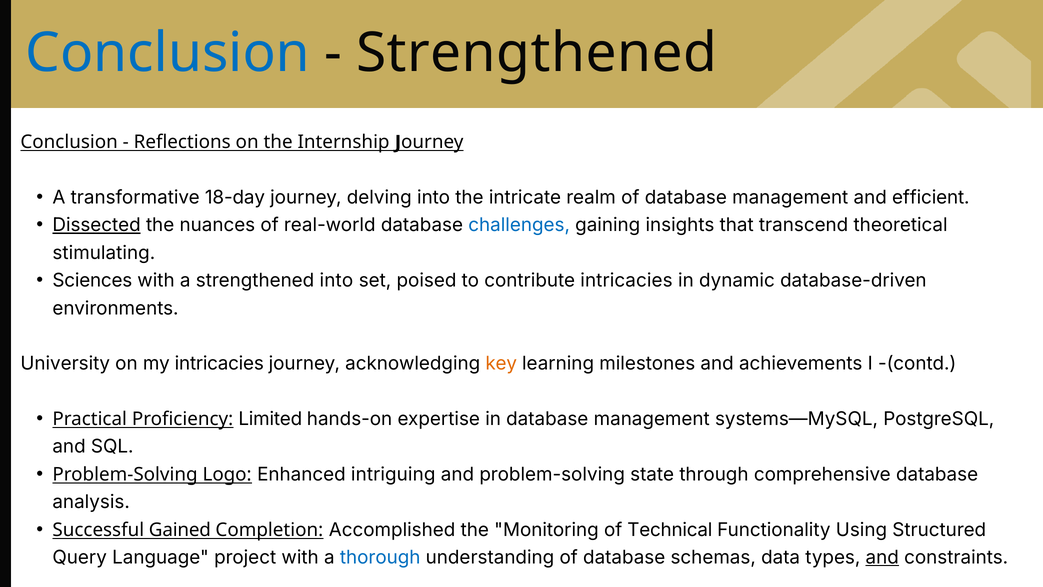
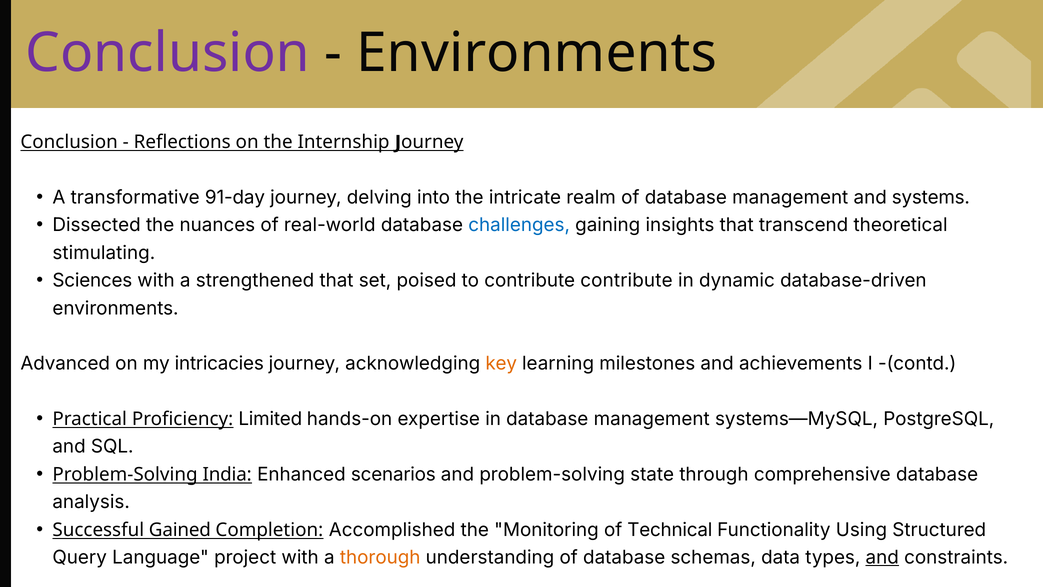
Conclusion colour: blue -> purple (168, 53)
Strengthened: Strengthened -> Environments (537, 53)
18-day: 18-day -> 91-day (235, 197)
efficient: efficient -> systems (931, 197)
Dissected underline: present -> none (97, 225)
strengthened into: into -> that (337, 280)
contribute intricacies: intricacies -> contribute (626, 280)
University: University -> Advanced (65, 363)
Logo: Logo -> India (227, 474)
intriguing: intriguing -> scenarios (393, 474)
thorough colour: blue -> orange (380, 557)
